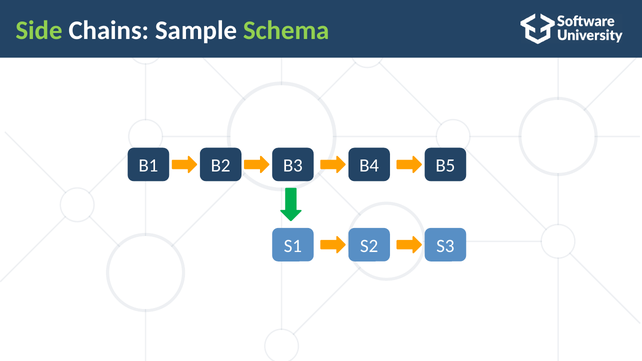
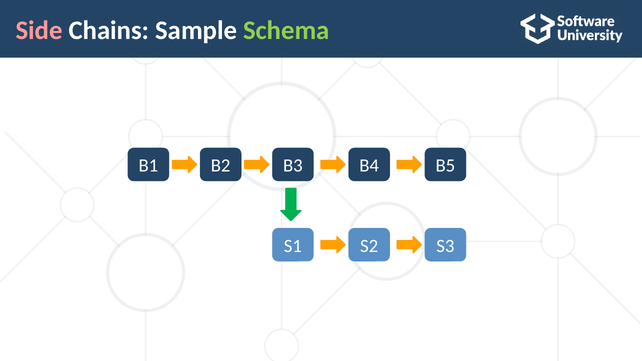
Side colour: light green -> pink (39, 30)
